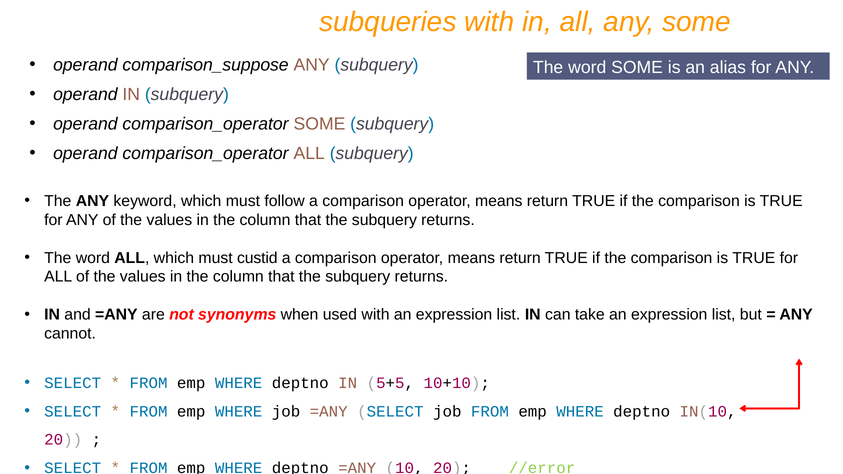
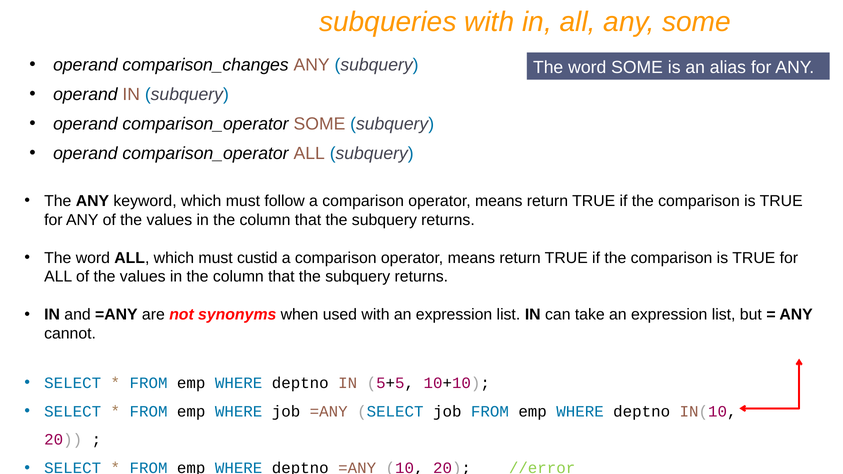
comparison_suppose: comparison_suppose -> comparison_changes (206, 65)
